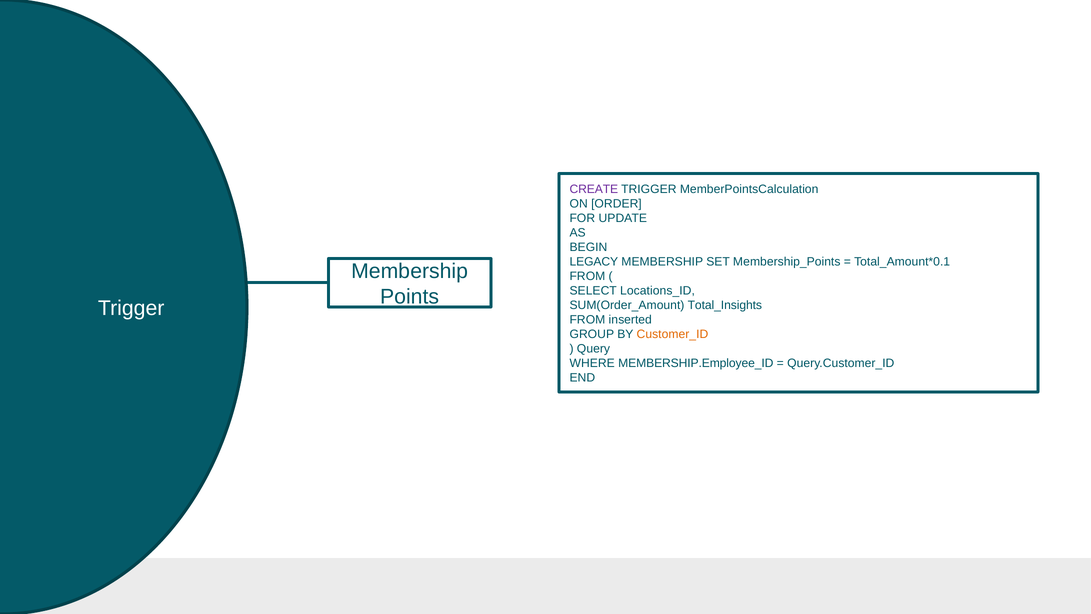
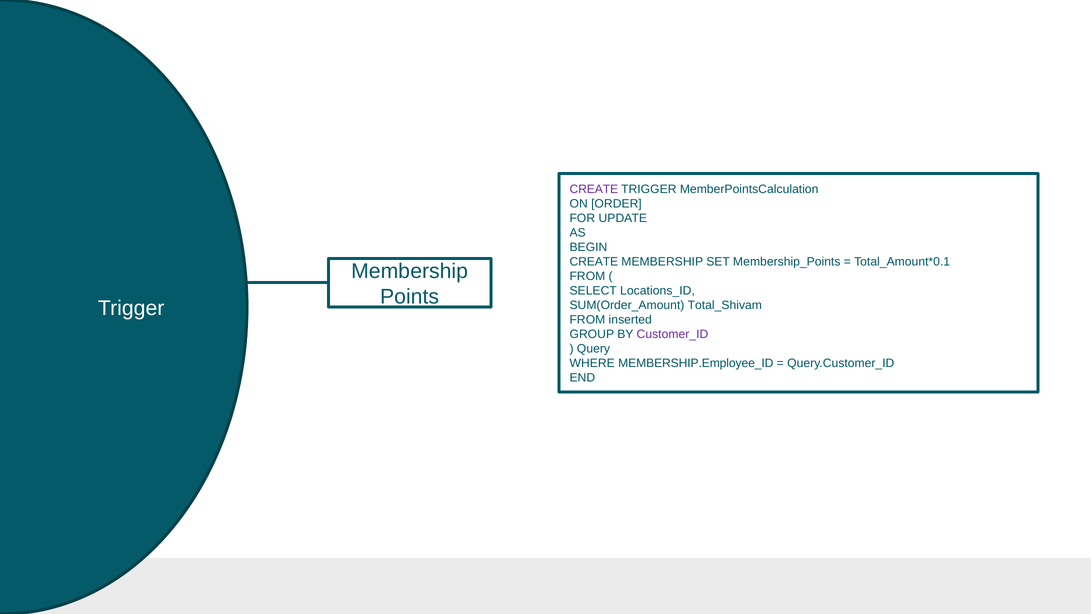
LEGACY: LEGACY -> CREATE (594, 262)
Total_Insights: Total_Insights -> Total_Shivam (725, 305)
Customer_ID colour: orange -> purple (672, 334)
